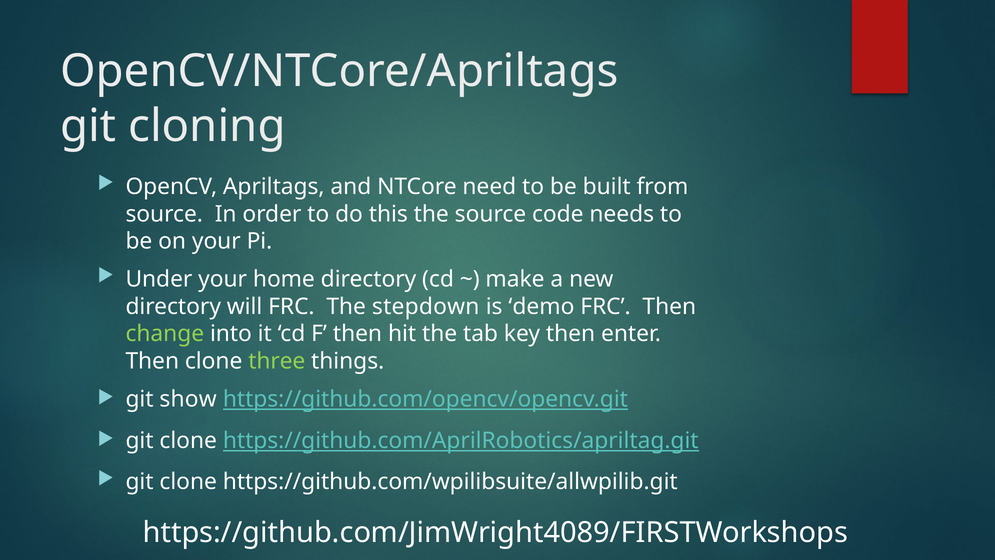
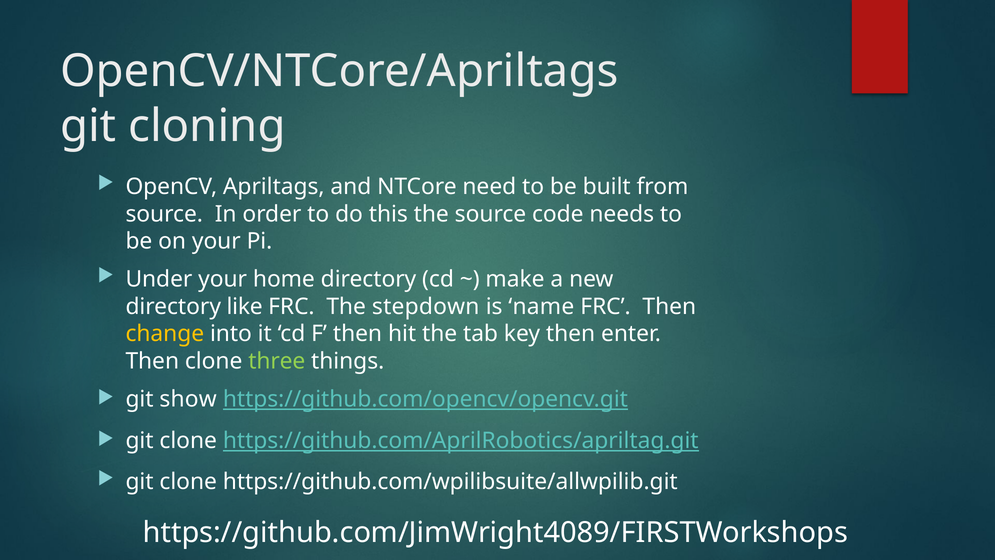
will: will -> like (245, 306)
demo: demo -> name (541, 306)
change colour: light green -> yellow (165, 334)
